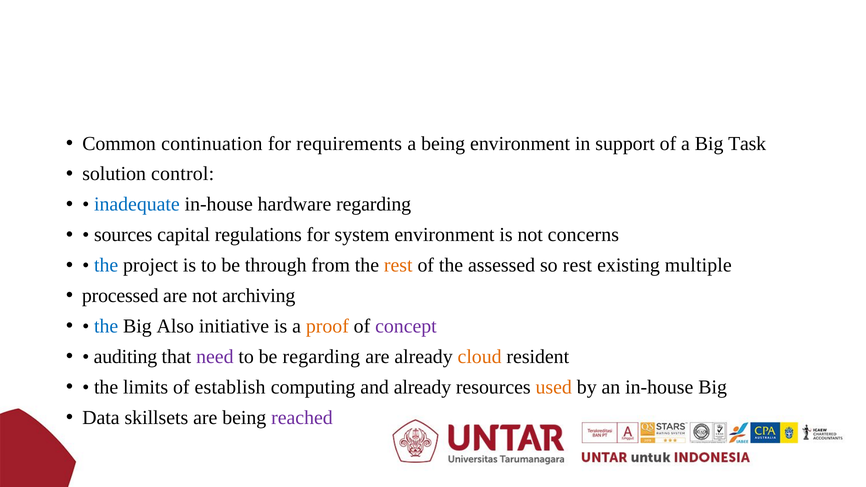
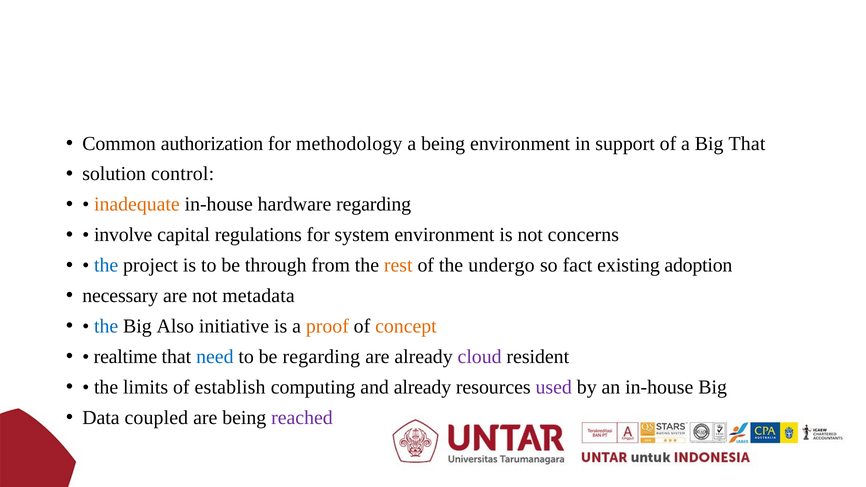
continuation: continuation -> authorization (212, 144)
requirements: requirements -> methodology (349, 144)
Big Task: Task -> That (747, 144)
inadequate colour: blue -> orange (137, 204)
sources: sources -> involve (123, 235)
assessed: assessed -> undergo (501, 265)
so rest: rest -> fact (577, 265)
multiple: multiple -> adoption (698, 265)
processed: processed -> necessary (120, 296)
archiving: archiving -> metadata (259, 296)
concept colour: purple -> orange (406, 326)
auditing: auditing -> realtime (125, 357)
need colour: purple -> blue (215, 357)
cloud colour: orange -> purple (480, 357)
used colour: orange -> purple (554, 387)
skillsets: skillsets -> coupled (156, 418)
